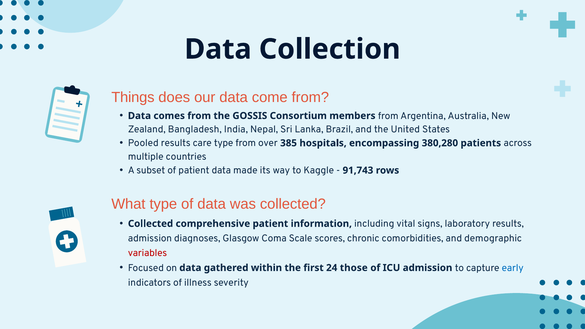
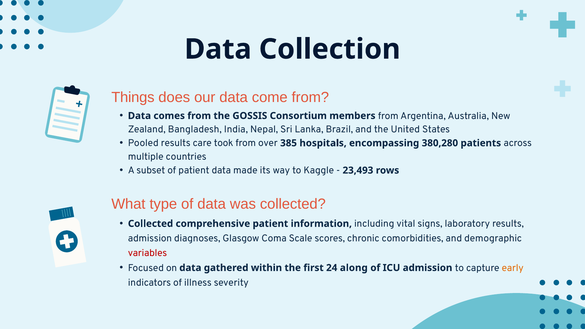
care type: type -> took (224, 143)
91,743: 91,743 -> 23,493 (358, 170)
those: those -> along (354, 268)
early colour: blue -> orange (513, 268)
